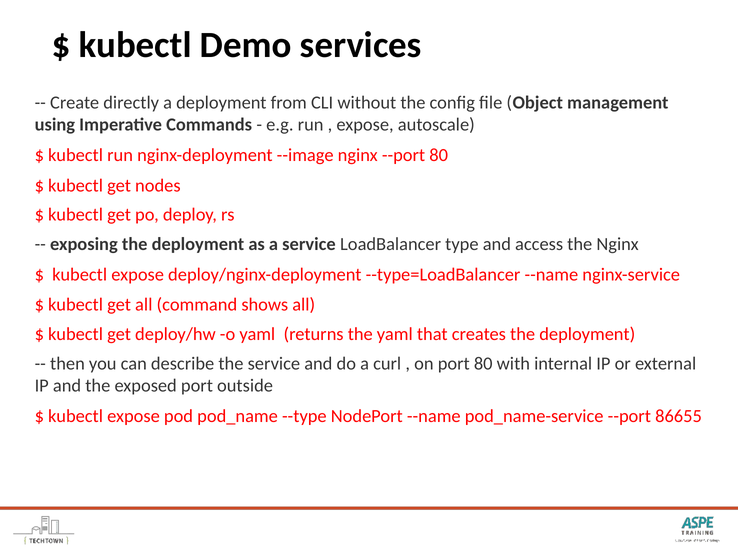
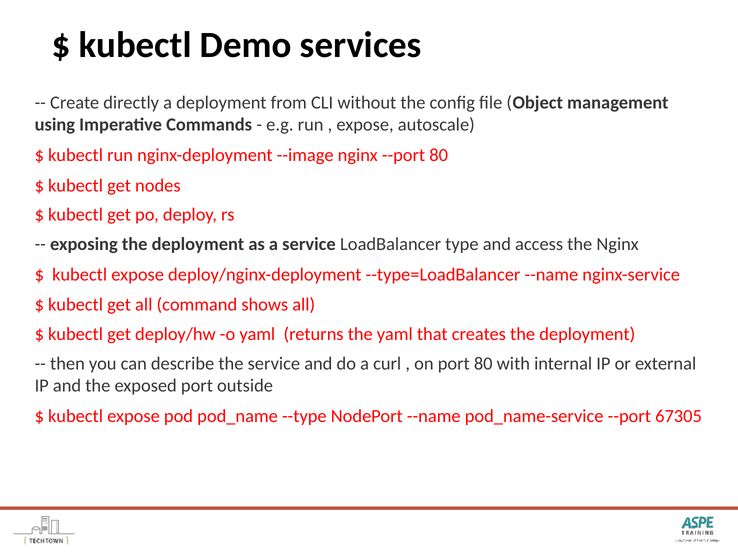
86655: 86655 -> 67305 (679, 416)
